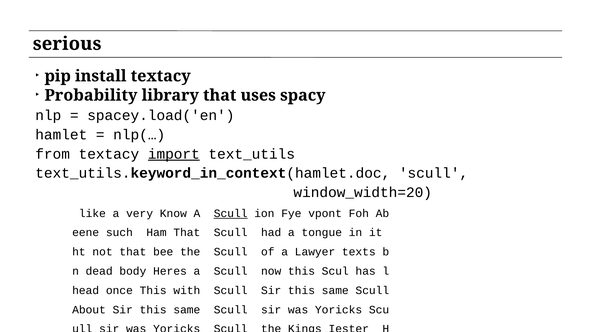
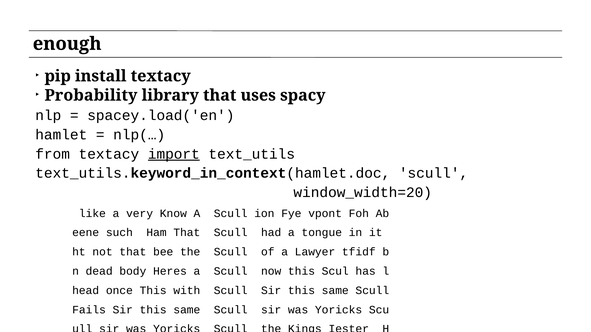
serious: serious -> enough (67, 44)
Scull underline: present -> none (231, 213)
texts: texts -> tfidf (359, 252)
About: About -> Fails (89, 310)
